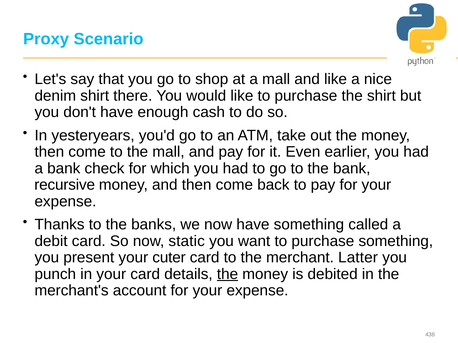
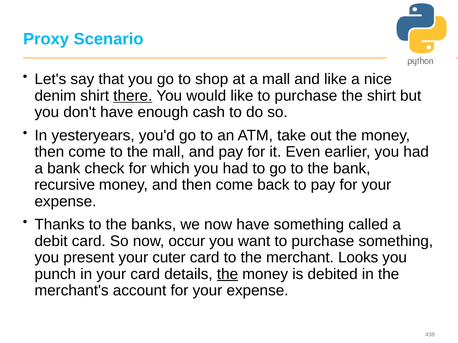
there underline: none -> present (133, 96)
static: static -> occur (187, 241)
Latter: Latter -> Looks (358, 258)
